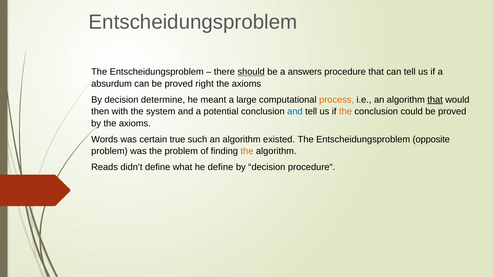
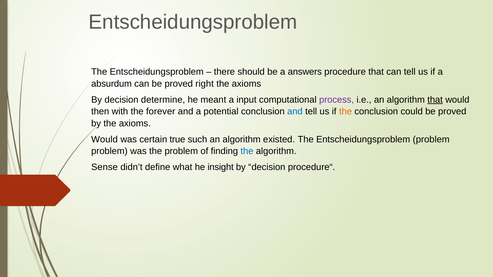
should underline: present -> none (251, 72)
large: large -> input (246, 100)
process colour: orange -> purple (337, 100)
system: system -> forever (161, 112)
Words: Words -> Would (104, 139)
Entscheidungsproblem opposite: opposite -> problem (431, 139)
the colour: orange -> blue (247, 151)
Reads: Reads -> Sense (105, 167)
he define: define -> insight (221, 167)
